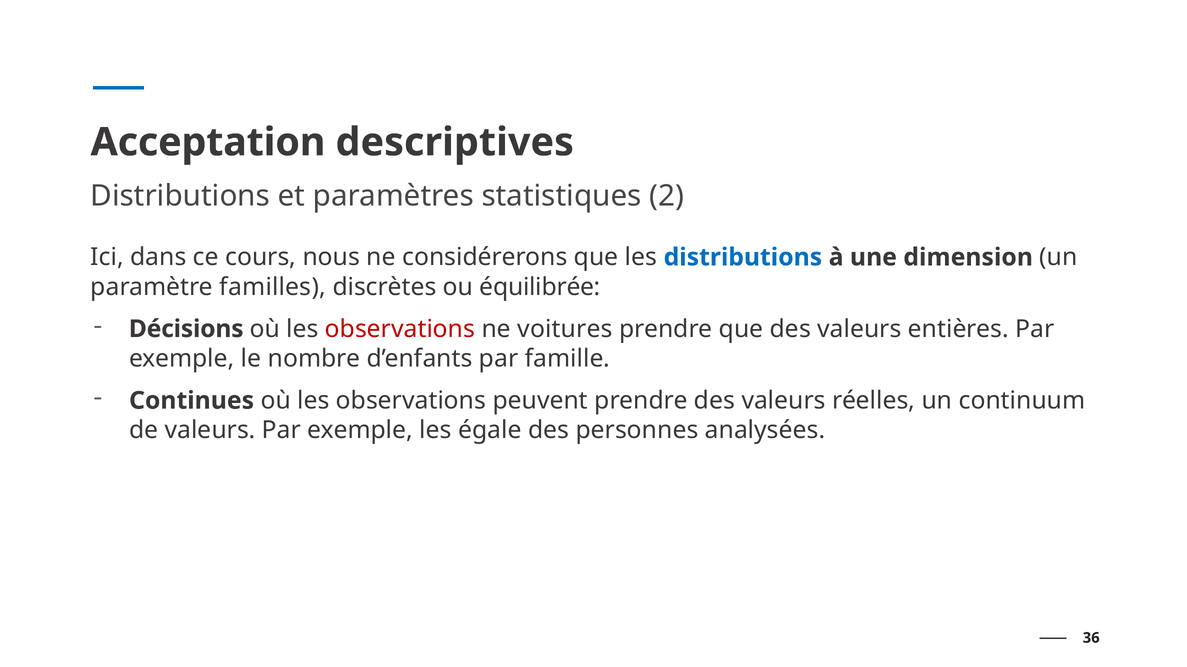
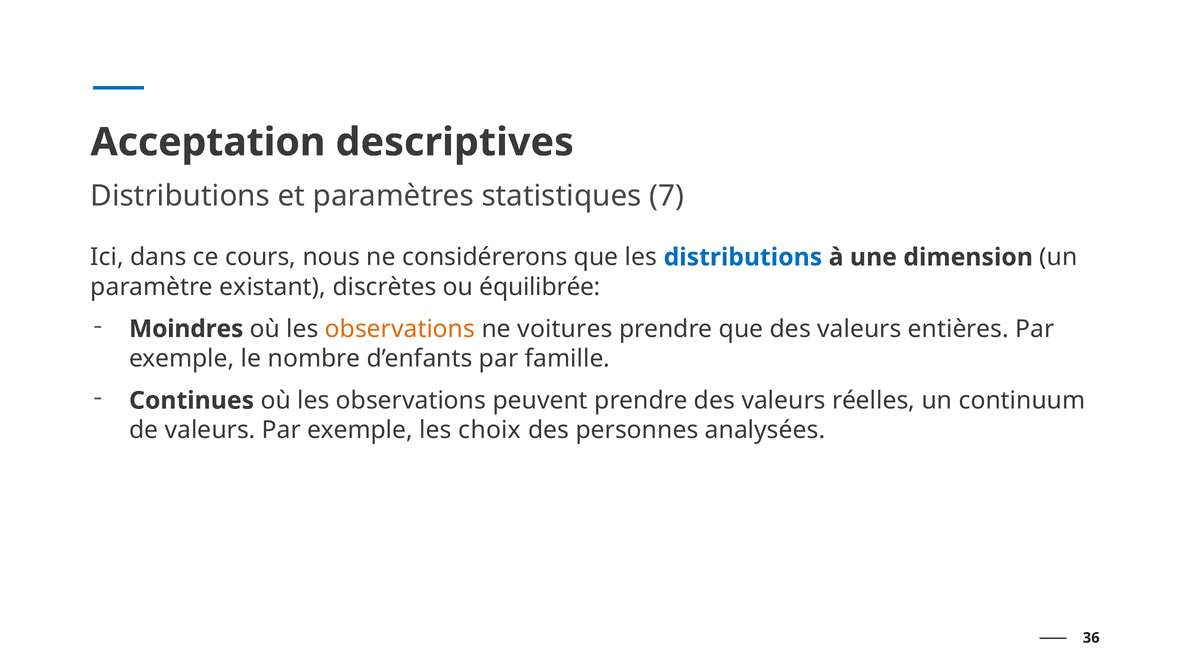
2: 2 -> 7 (667, 196)
familles: familles -> existant (273, 287)
Décisions: Décisions -> Moindres (186, 329)
observations colour: red -> orange (400, 329)
égale: égale -> choix (490, 431)
